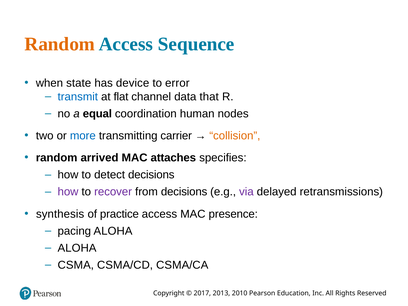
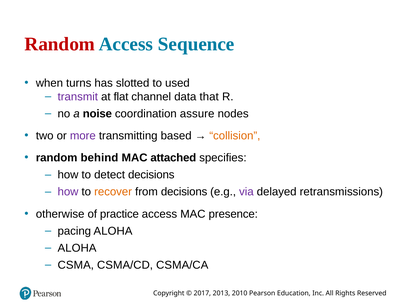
Random colour: orange -> red (60, 44)
state: state -> turns (79, 83)
device: device -> slotted (133, 83)
error: error -> used (177, 83)
transmit colour: blue -> purple (78, 97)
equal: equal -> noise (97, 114)
human: human -> assure (197, 114)
more colour: blue -> purple (83, 136)
carrier: carrier -> based (176, 136)
arrived: arrived -> behind (99, 158)
attaches: attaches -> attached (173, 158)
recover colour: purple -> orange (113, 192)
synthesis: synthesis -> otherwise (60, 214)
